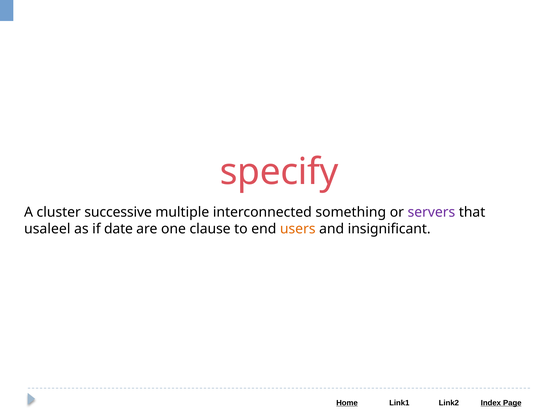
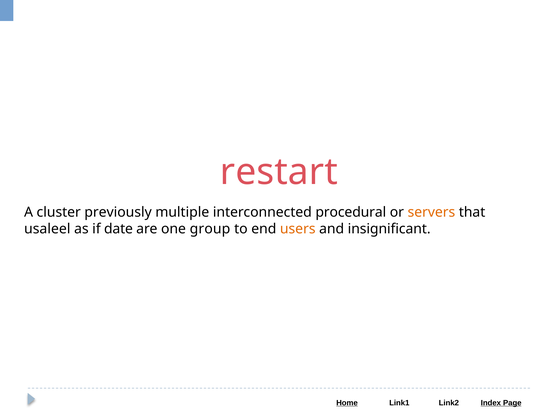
specify: specify -> restart (279, 172)
successive: successive -> previously (118, 212)
something: something -> procedural (351, 212)
servers colour: purple -> orange (431, 212)
clause: clause -> group (210, 229)
